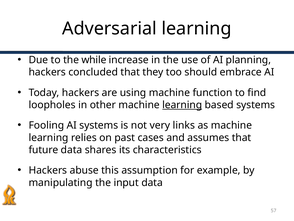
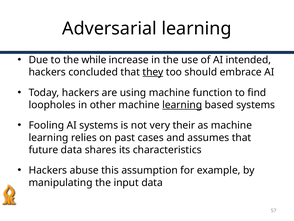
planning: planning -> intended (248, 60)
they underline: none -> present (153, 72)
links: links -> their (184, 125)
